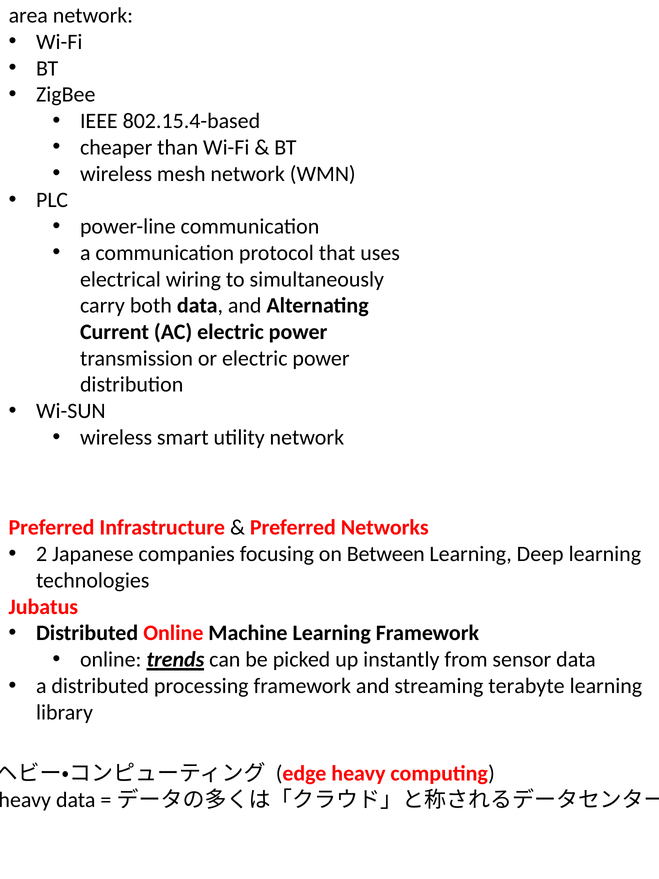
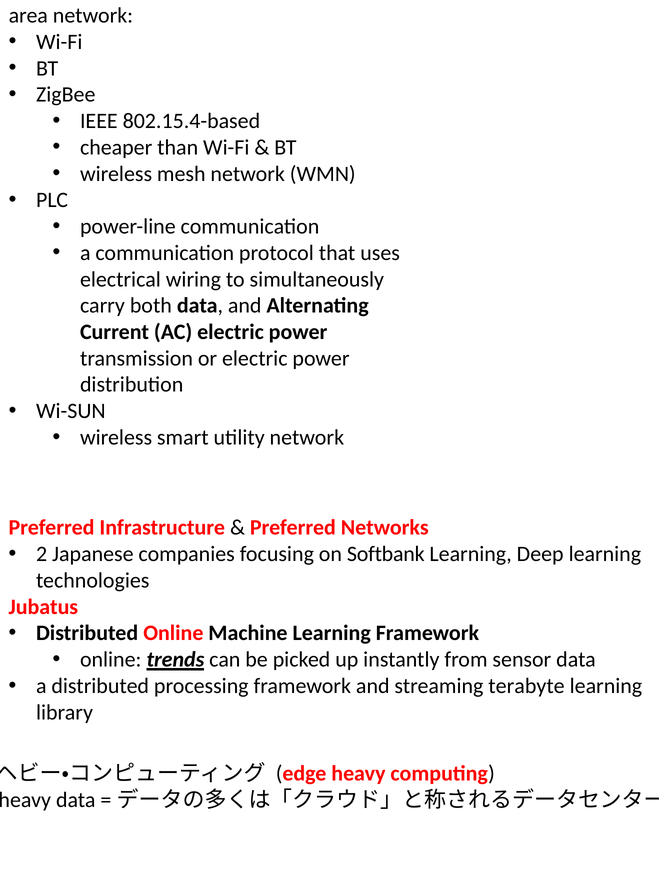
Between: Between -> Softbank (386, 554)
